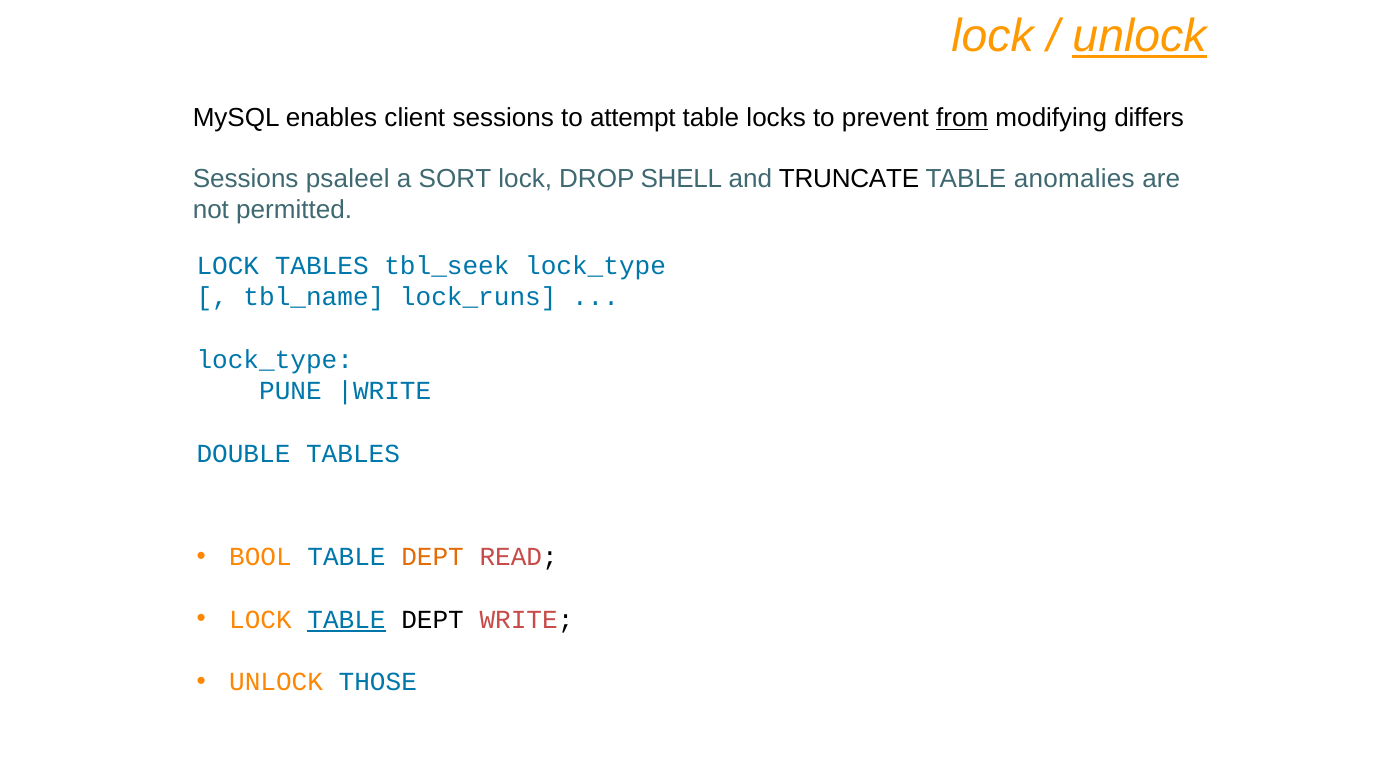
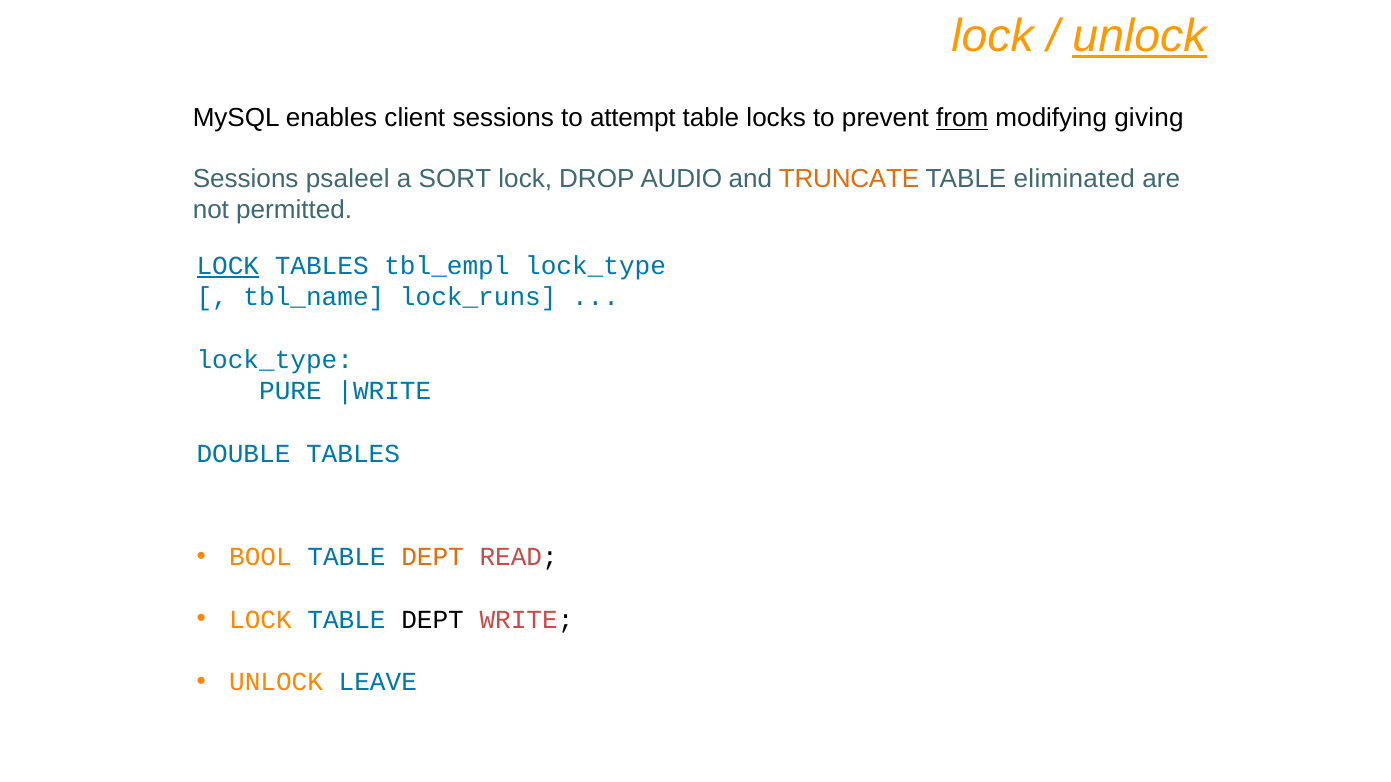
differs: differs -> giving (1149, 118)
SHELL: SHELL -> AUDIO (681, 179)
TRUNCATE colour: black -> orange (849, 179)
anomalies: anomalies -> eliminated (1074, 179)
LOCK underline: none -> present (228, 266)
tbl_seek: tbl_seek -> tbl_empl (447, 266)
PUNE: PUNE -> PURE (290, 391)
TABLE underline: present -> none (347, 620)
THOSE: THOSE -> LEAVE (378, 683)
